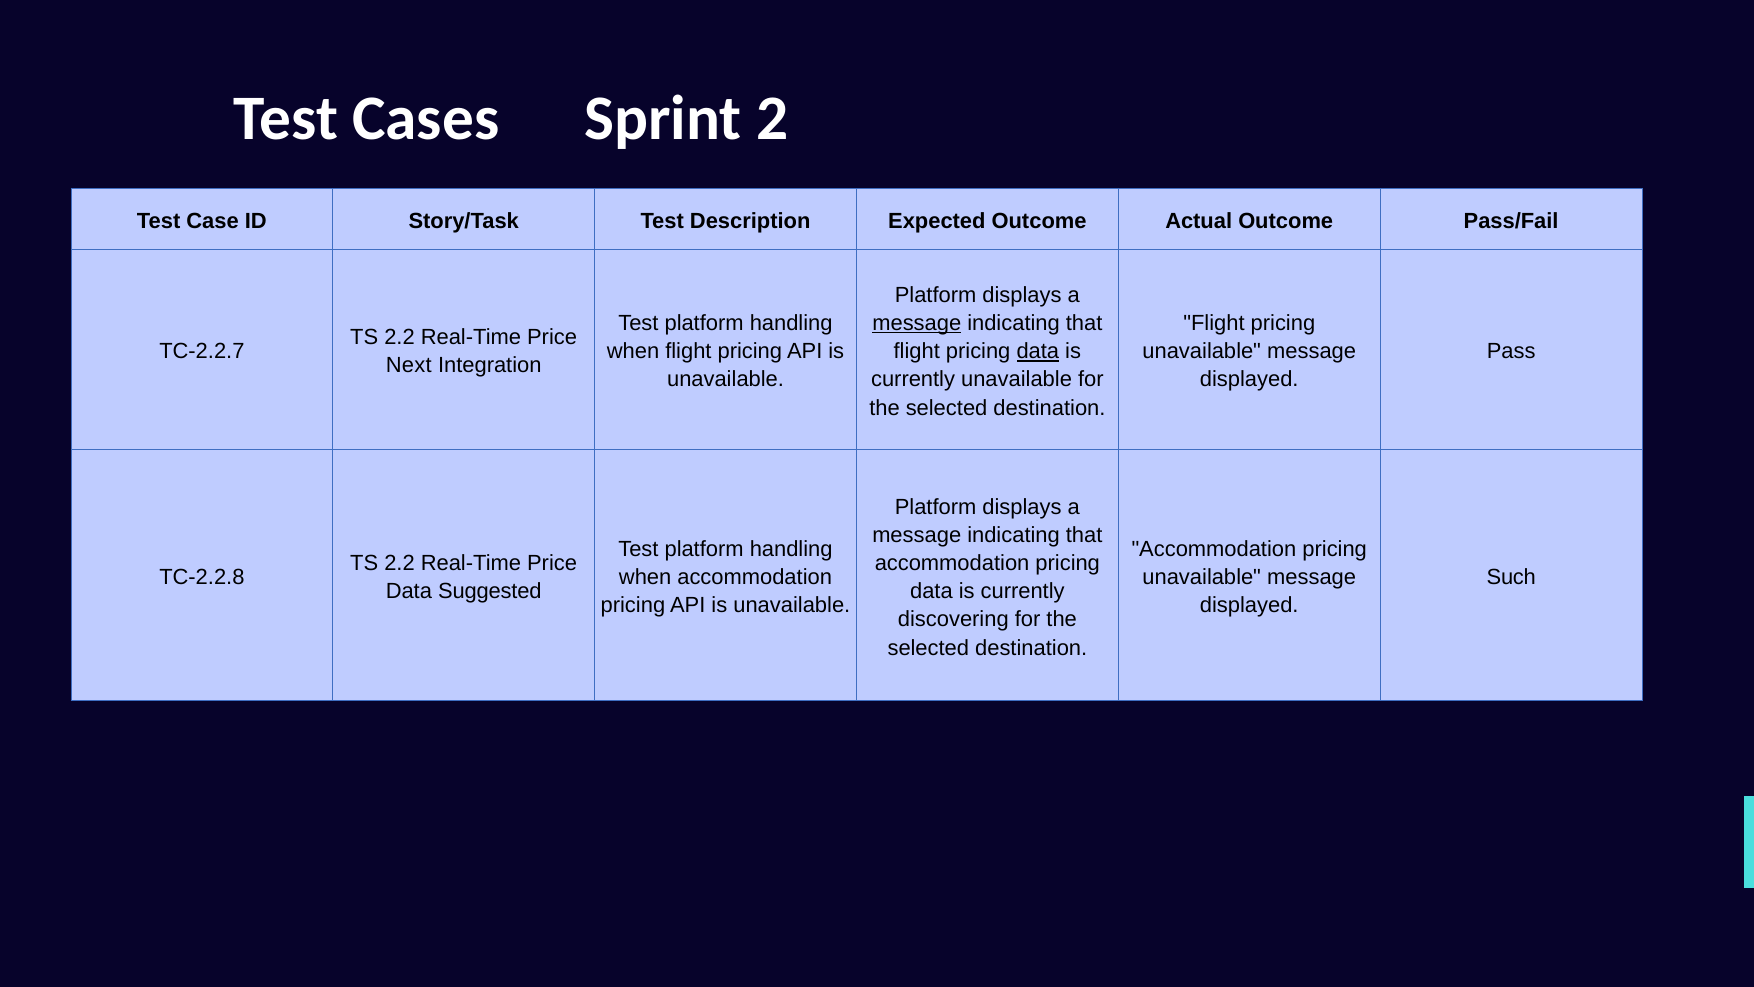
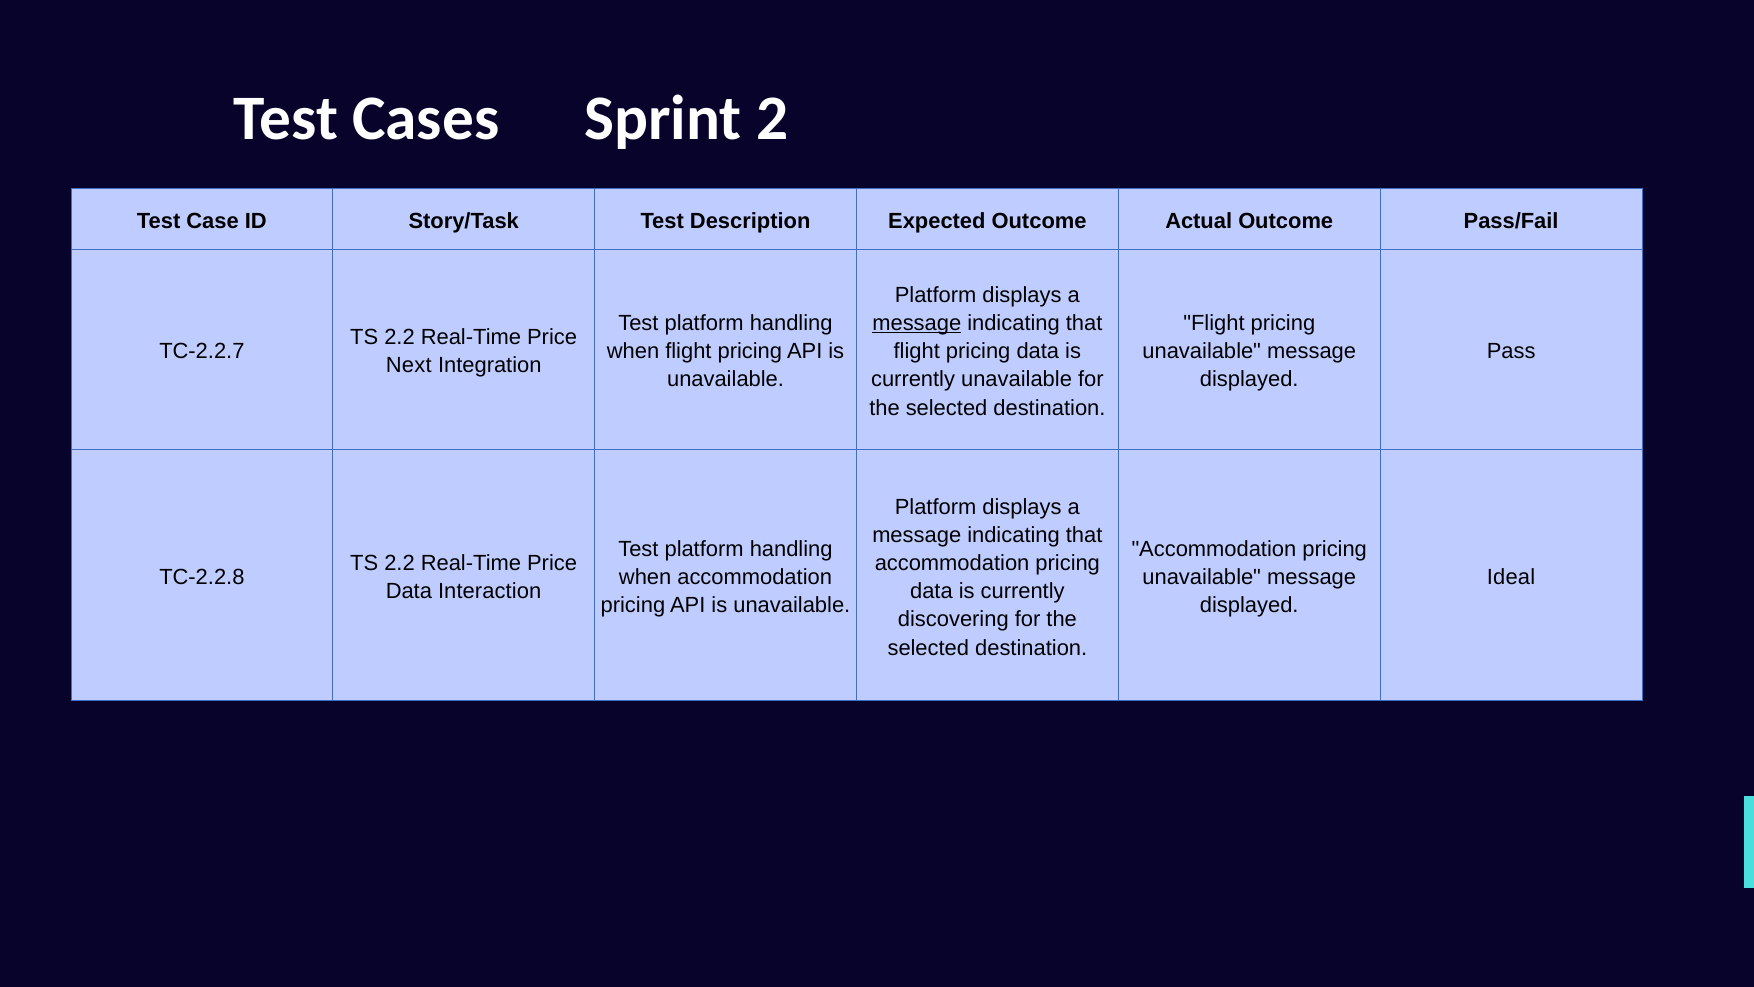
data underline: present -> none (1038, 351)
Such: Such -> Ideal (1511, 577)
Suggested: Suggested -> Interaction (490, 591)
